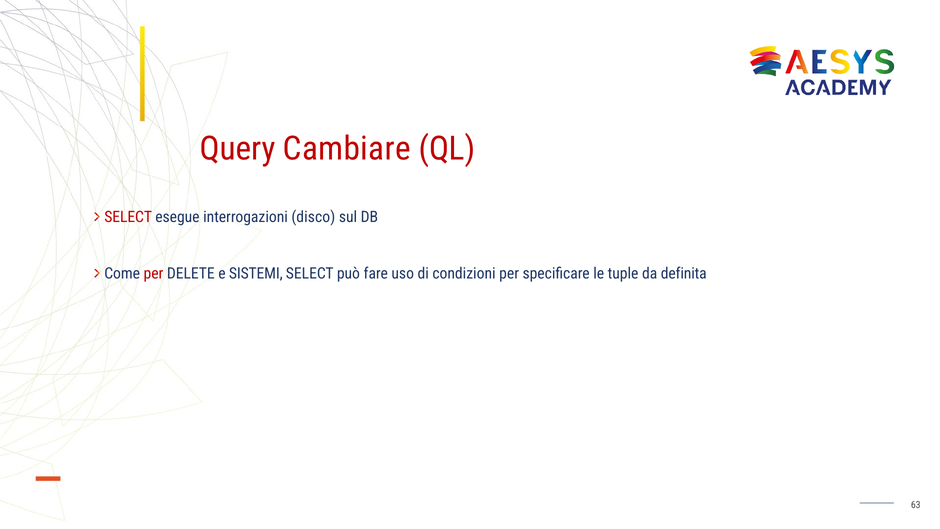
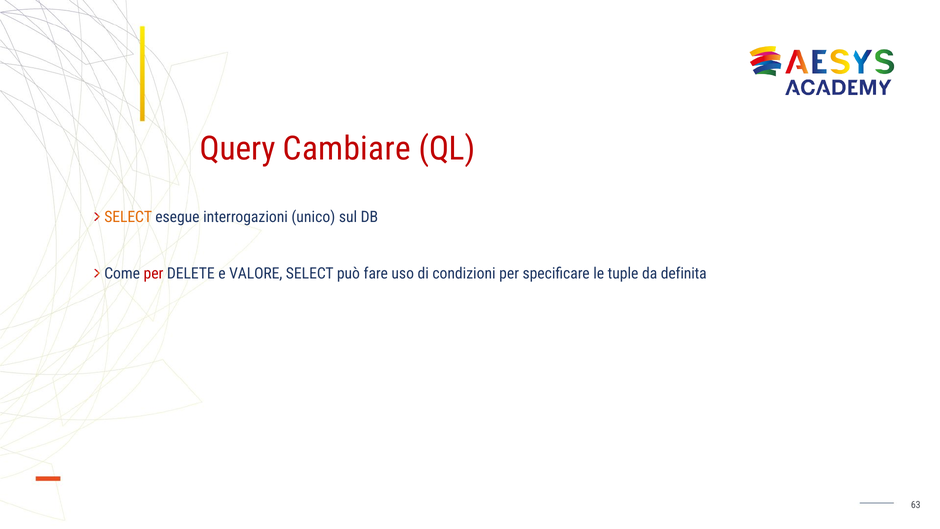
SELECT colour: red -> orange (128, 217)
disco: disco -> unico (313, 217)
SISTEMI: SISTEMI -> VALORE (256, 274)
